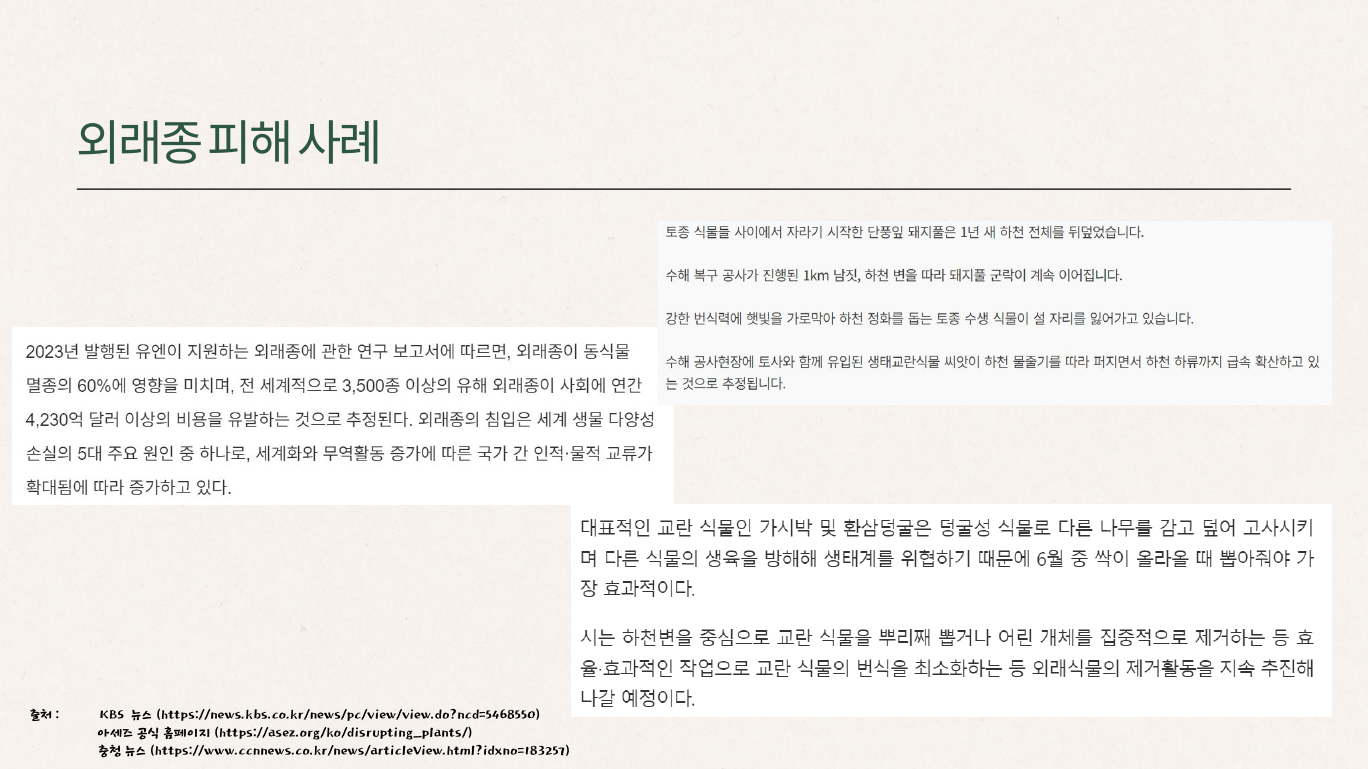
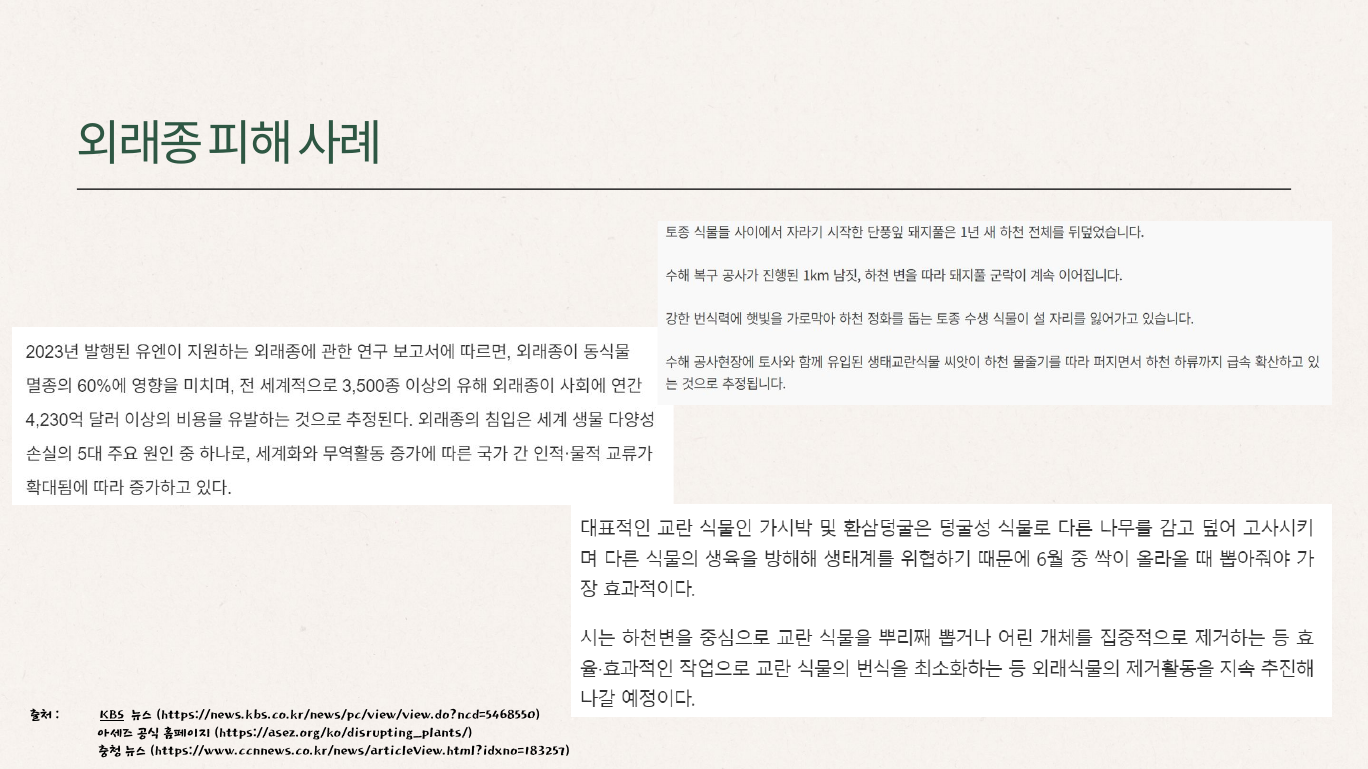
KBS underline: none -> present (112, 715)
